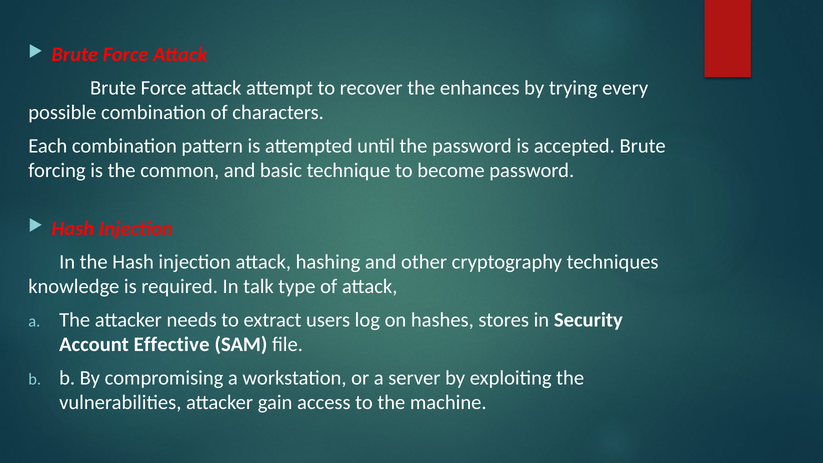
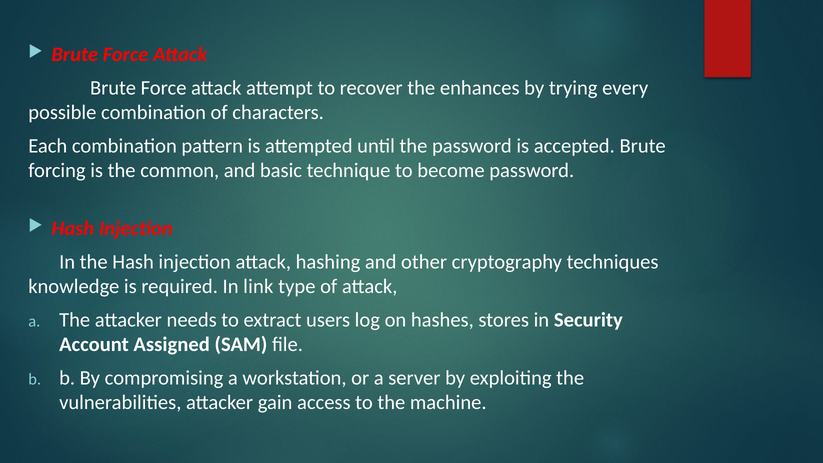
talk: talk -> link (258, 286)
Effective: Effective -> Assigned (172, 344)
